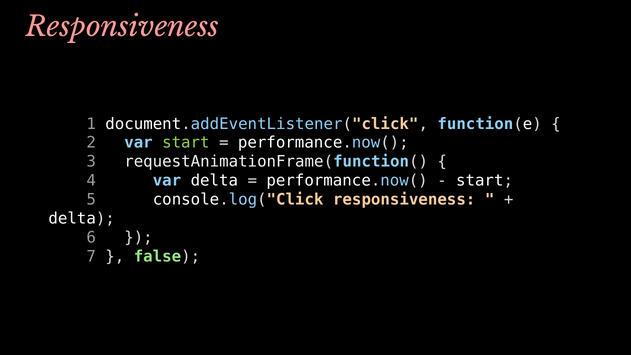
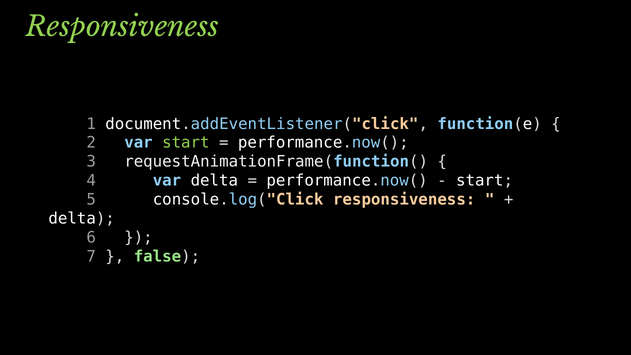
Responsiveness colour: pink -> light green (122, 27)
